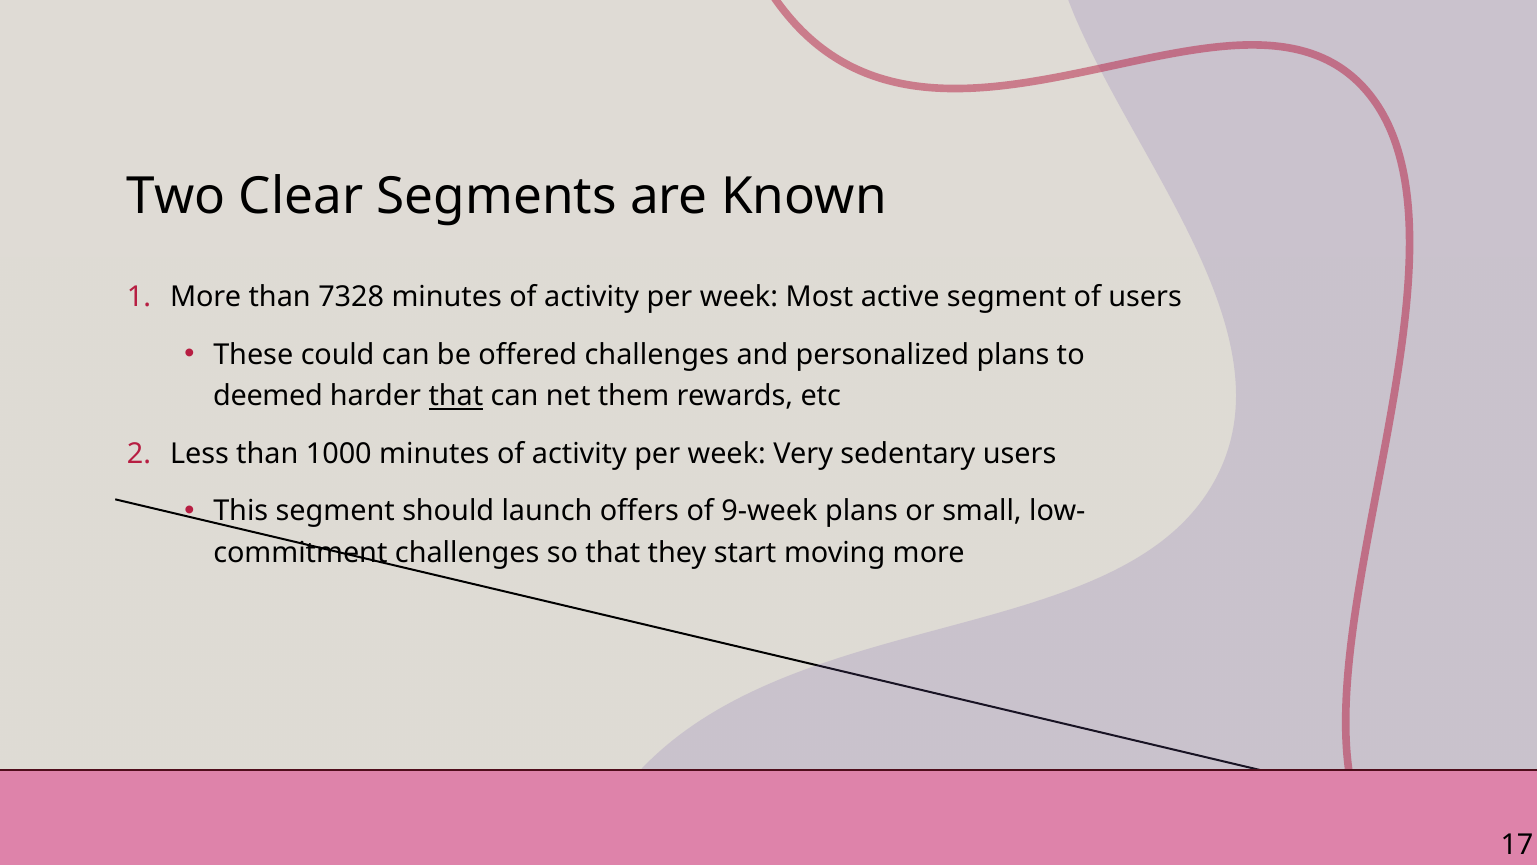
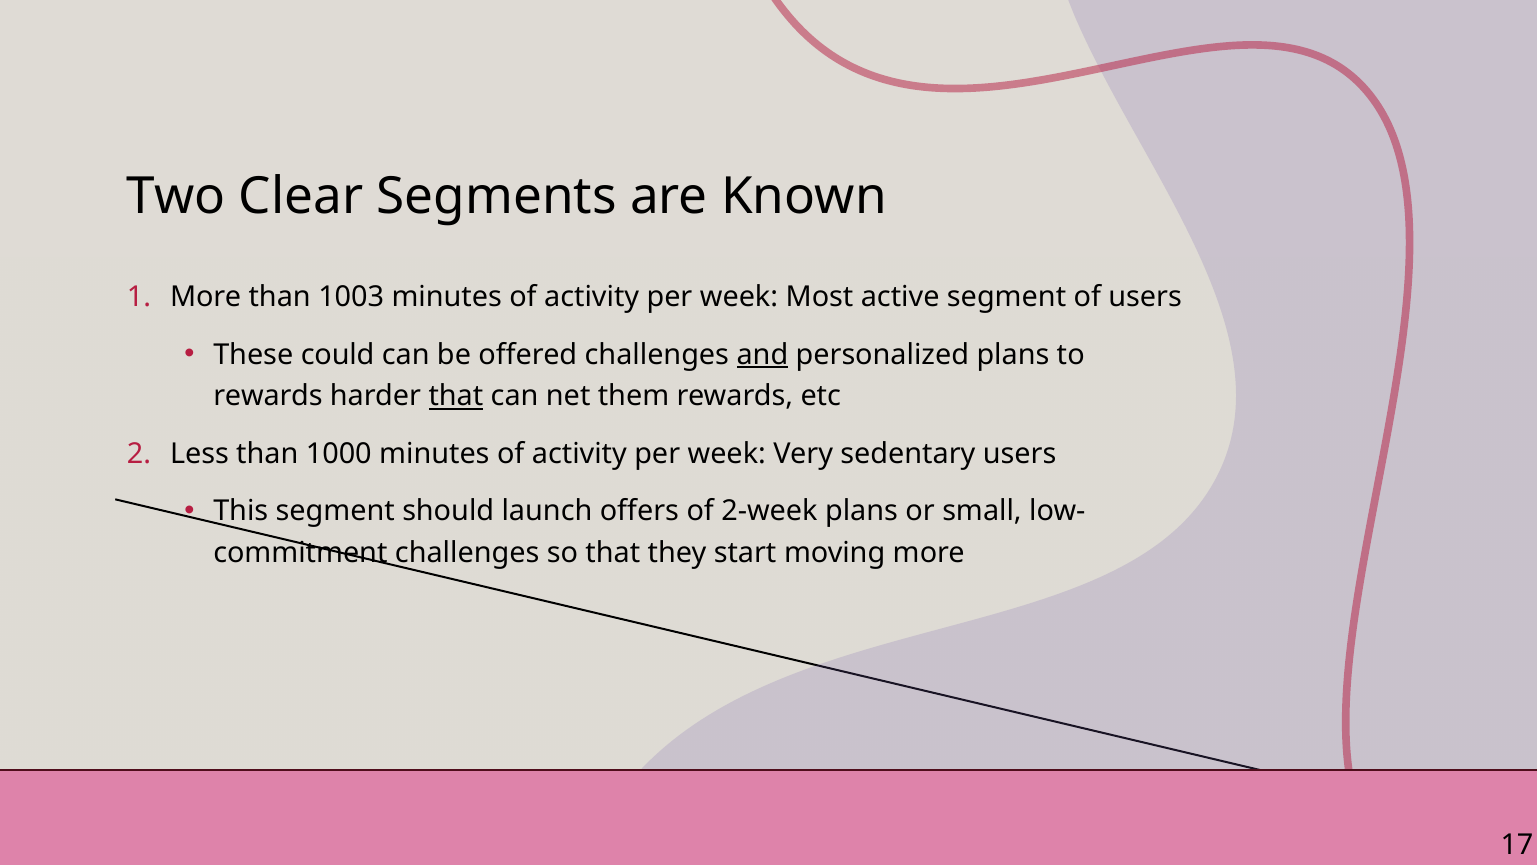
7328: 7328 -> 1003 (351, 297)
and underline: none -> present (762, 355)
deemed: deemed -> rewards (268, 396)
9-week: 9-week -> 2-week (769, 511)
